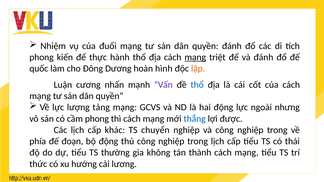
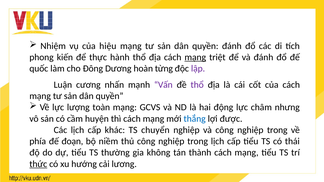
đuổi: đuổi -> hiệu (108, 46)
hình: hình -> từng (164, 69)
lập colour: orange -> purple (198, 69)
thổ colour: blue -> purple (197, 85)
tảng: tảng -> toàn (101, 107)
ngoài: ngoài -> châm (261, 107)
cầm phong: phong -> huyện (97, 119)
bộ động: động -> niềm (108, 141)
thức underline: none -> present (38, 164)
